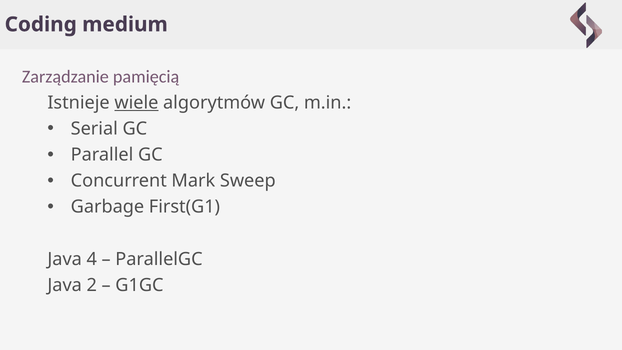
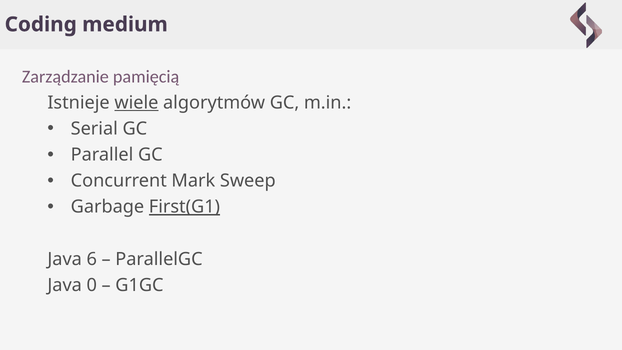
First(G1 underline: none -> present (184, 207)
4: 4 -> 6 (92, 259)
2: 2 -> 0 (92, 285)
